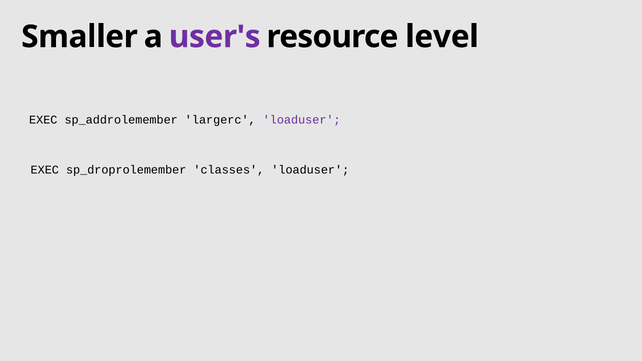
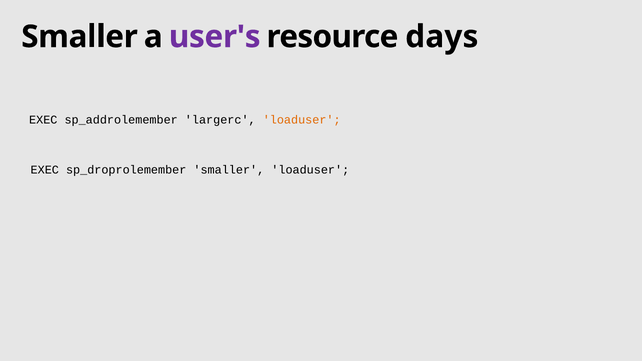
level: level -> days (442, 37)
loaduser colour: purple -> orange (302, 120)
sp_droprolemember classes: classes -> smaller (229, 170)
